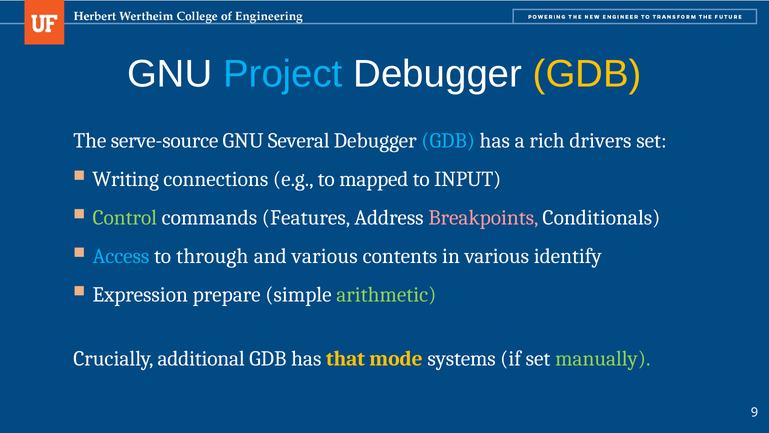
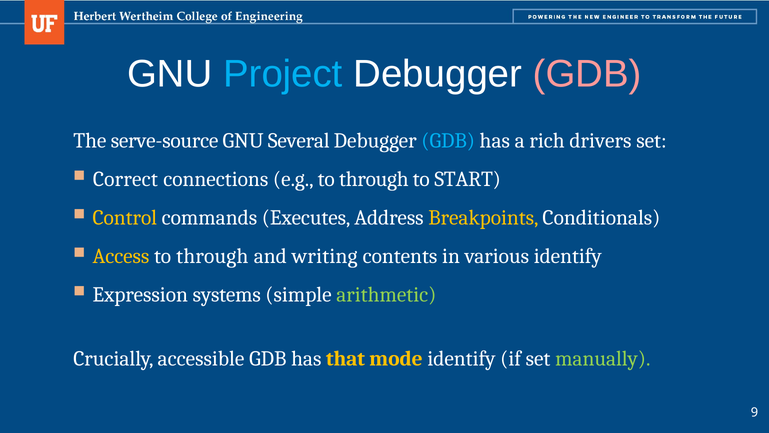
GDB colour: yellow -> pink (587, 74)
Writing: Writing -> Correct (125, 179)
e.g to mapped: mapped -> through (374, 179)
INPUT: INPUT -> START (468, 179)
Control colour: light green -> yellow (125, 217)
Features: Features -> Executes (306, 217)
Breakpoints colour: pink -> yellow (483, 217)
Access colour: light blue -> yellow (121, 256)
and various: various -> writing (325, 256)
prepare: prepare -> systems (227, 294)
additional: additional -> accessible (201, 358)
mode systems: systems -> identify (461, 358)
